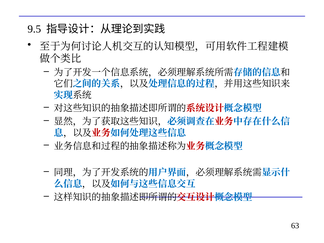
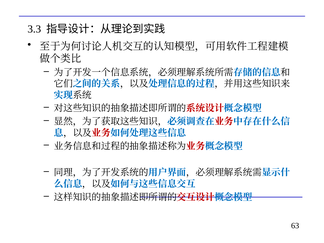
9.5: 9.5 -> 3.3 (34, 29)
